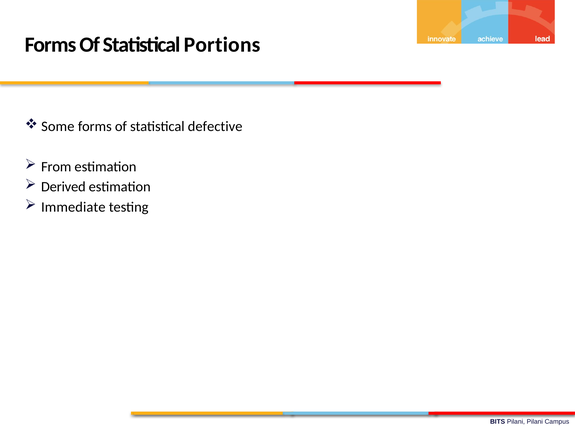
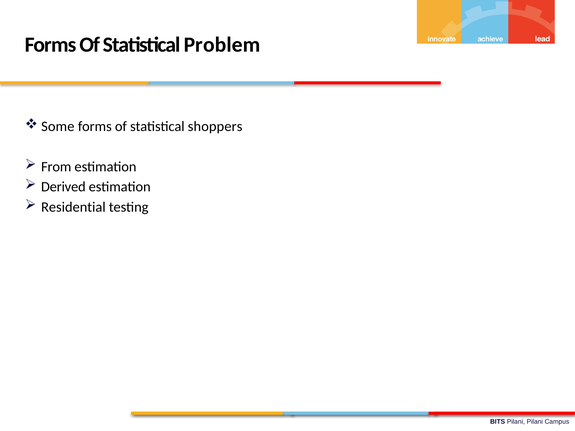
Portions: Portions -> Problem (222, 45)
defective: defective -> shoppers (215, 127)
Immediate: Immediate -> Residential (73, 207)
